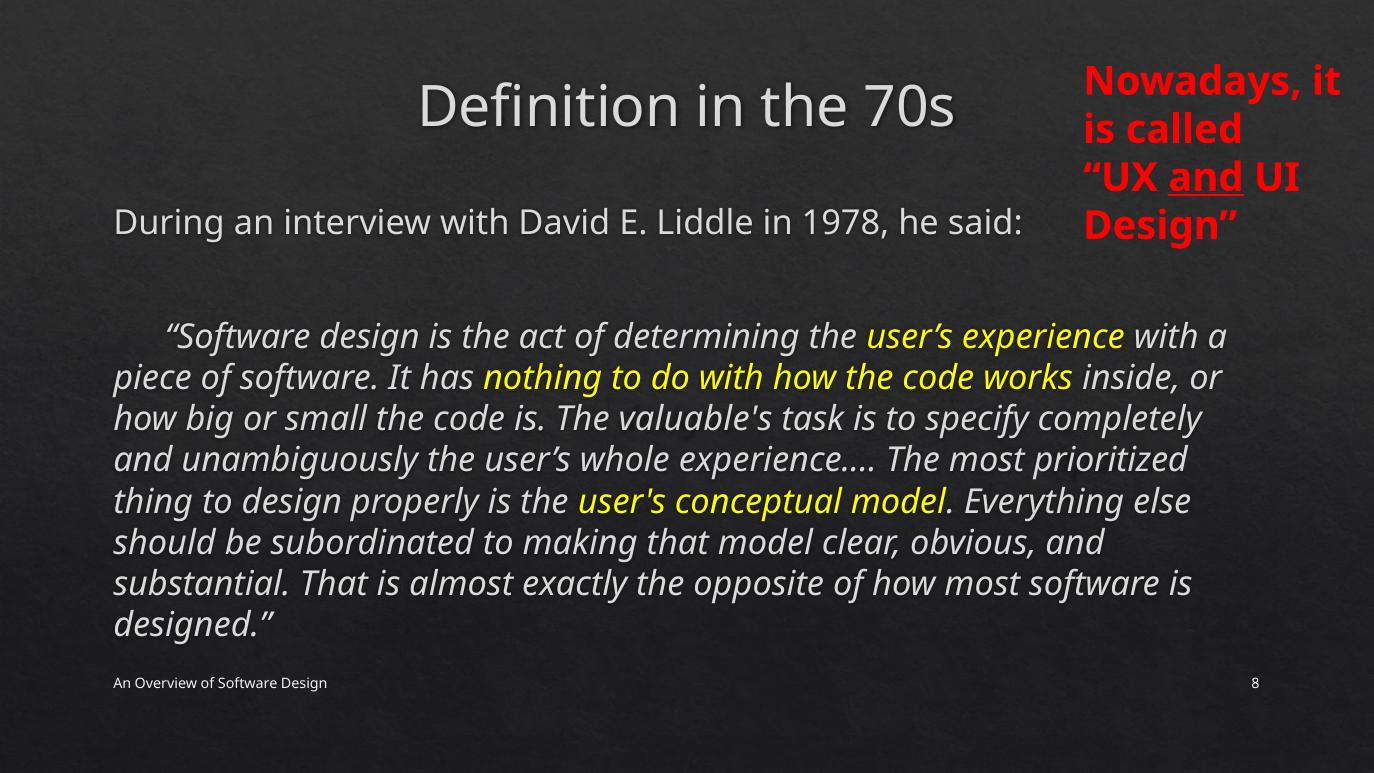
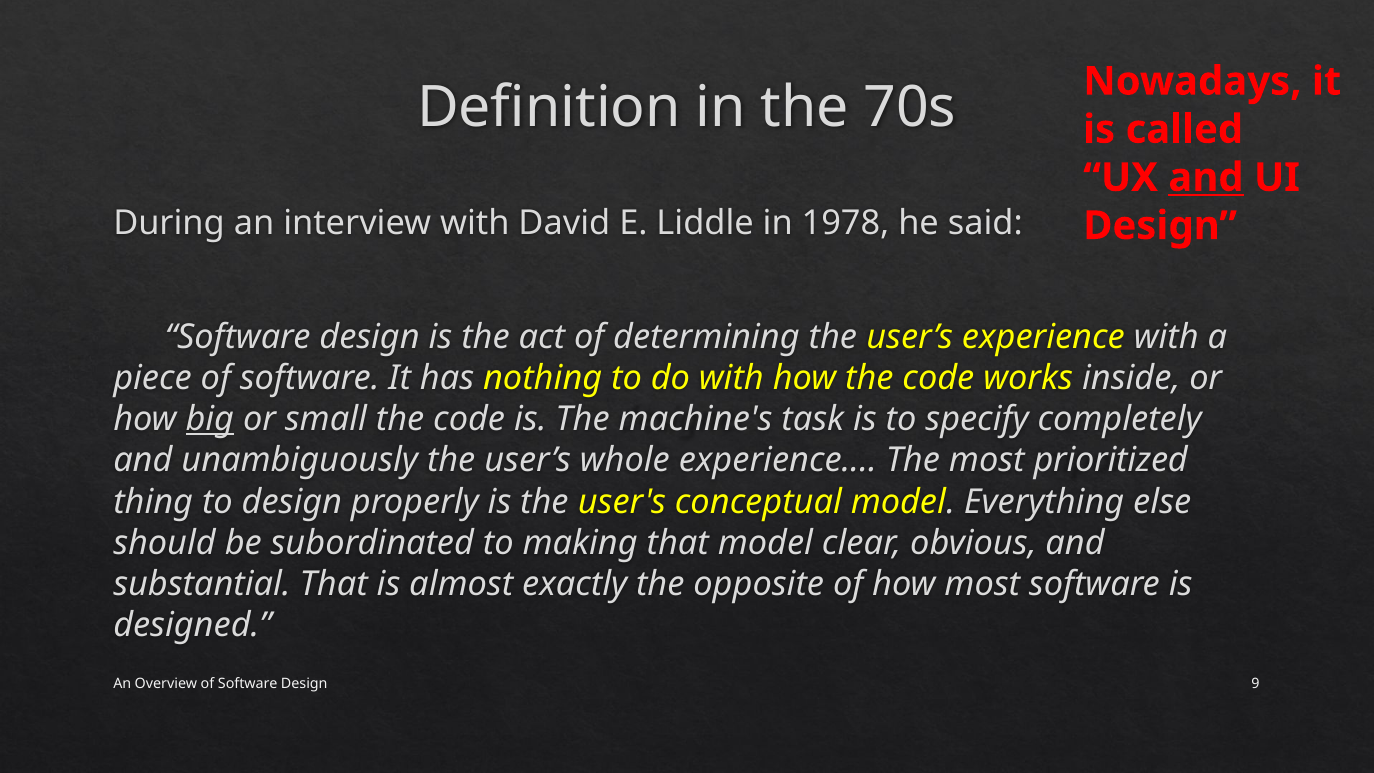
big underline: none -> present (210, 419)
valuable's: valuable's -> machine's (696, 419)
8: 8 -> 9 (1256, 683)
